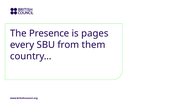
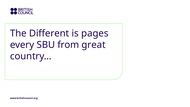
Presence: Presence -> Different (49, 33)
them: them -> great (94, 45)
